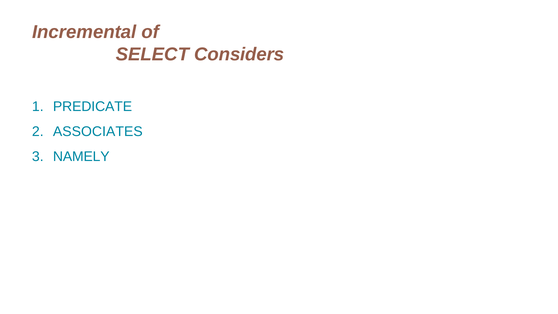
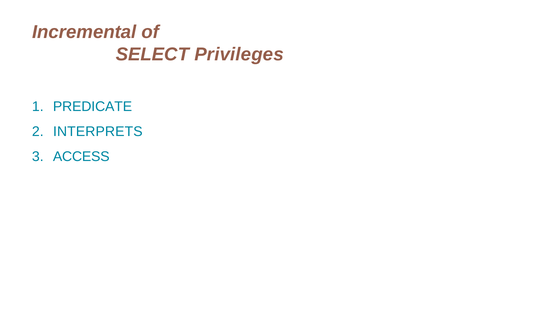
Considers: Considers -> Privileges (239, 54)
ASSOCIATES: ASSOCIATES -> INTERPRETS (98, 132)
NAMELY: NAMELY -> ACCESS (81, 157)
